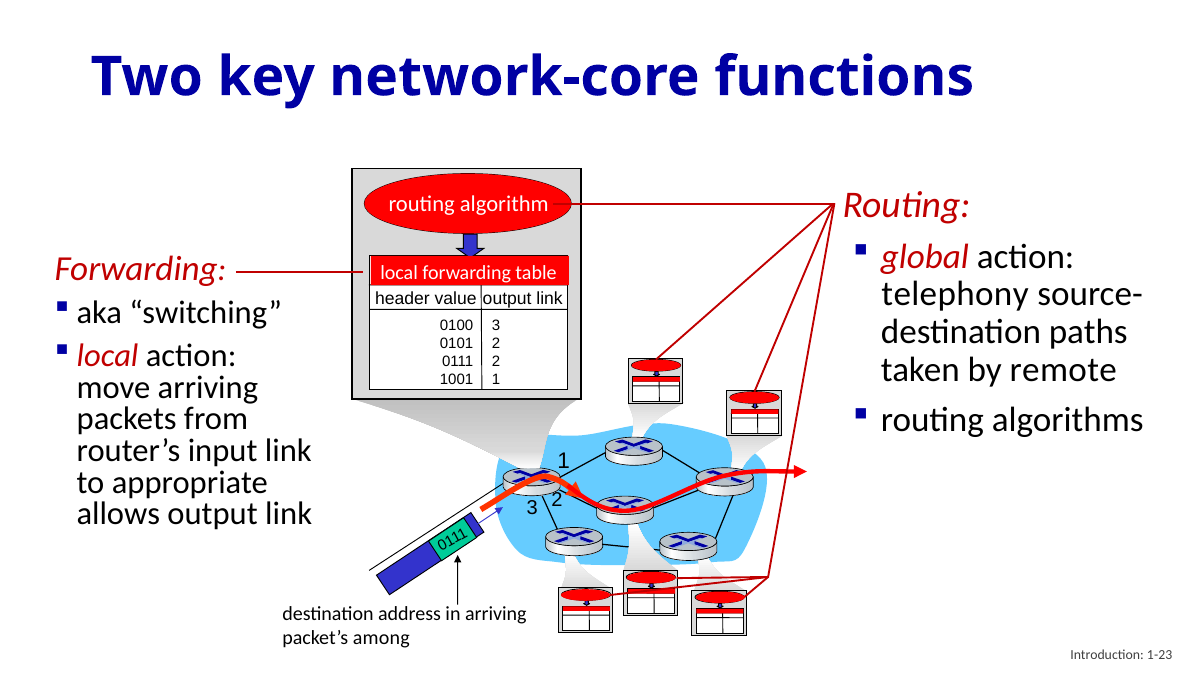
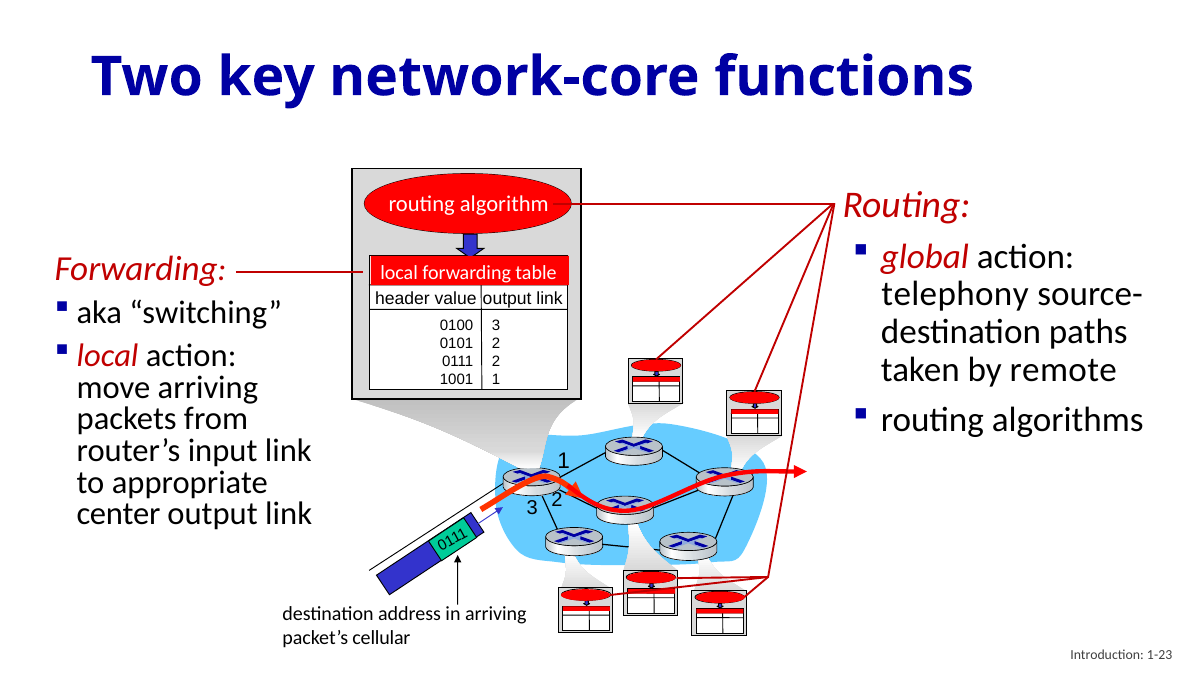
allows: allows -> center (118, 514)
among: among -> cellular (381, 638)
